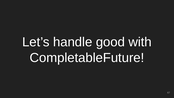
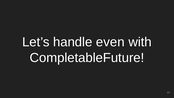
good: good -> even (110, 42)
